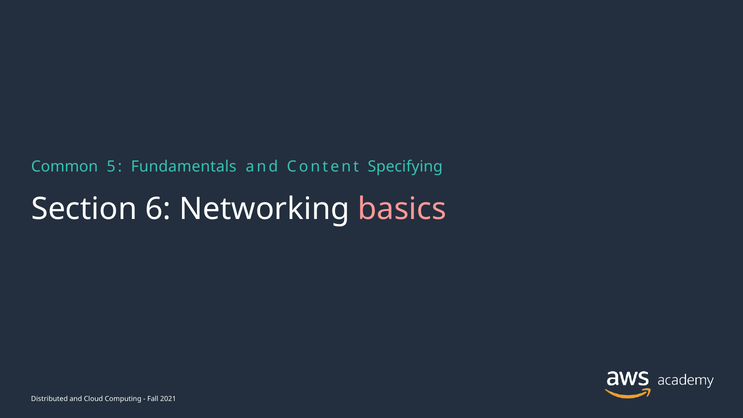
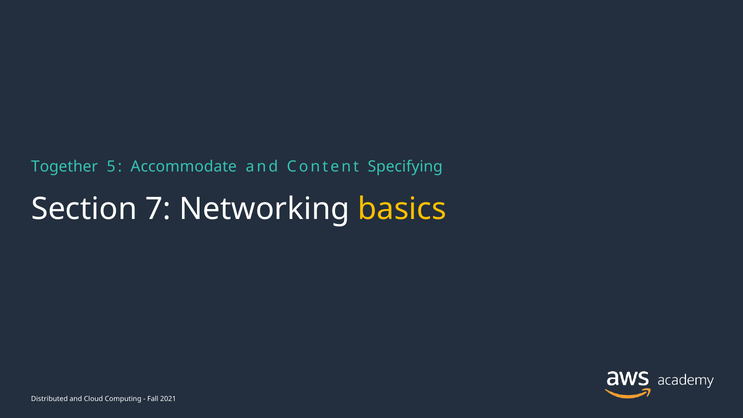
Common: Common -> Together (65, 167)
Fundamentals: Fundamentals -> Accommodate (184, 167)
6: 6 -> 7 (158, 209)
basics colour: pink -> yellow (402, 209)
